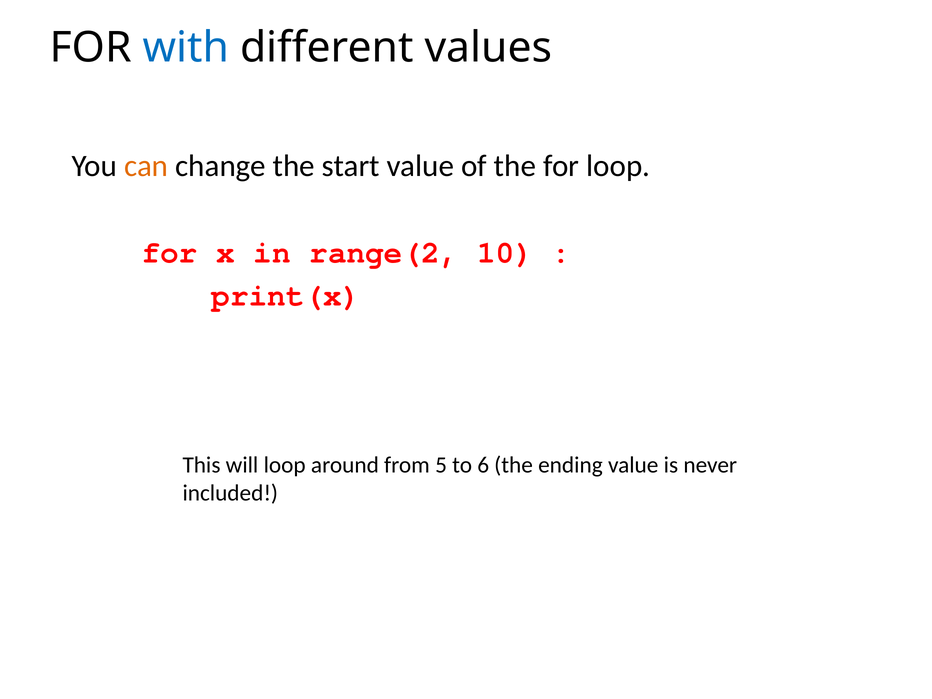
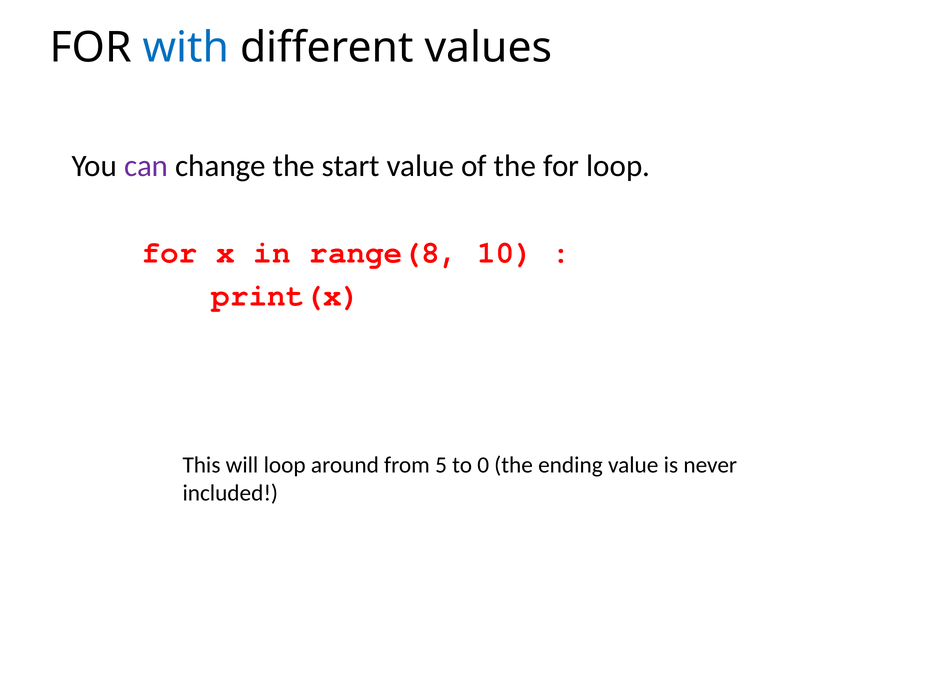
can colour: orange -> purple (146, 166)
range(2: range(2 -> range(8 (384, 252)
6: 6 -> 0 (483, 465)
